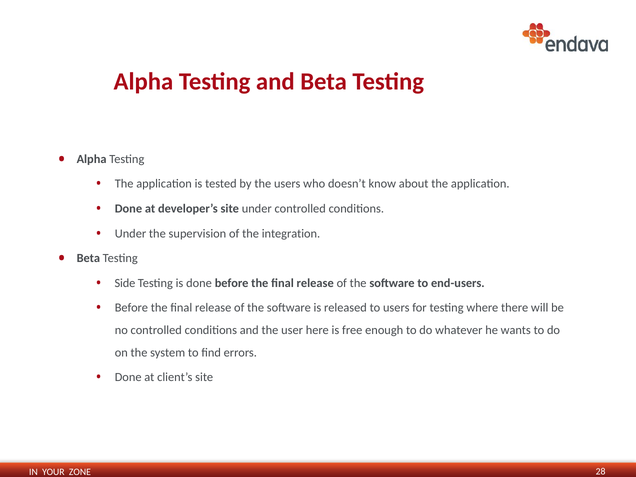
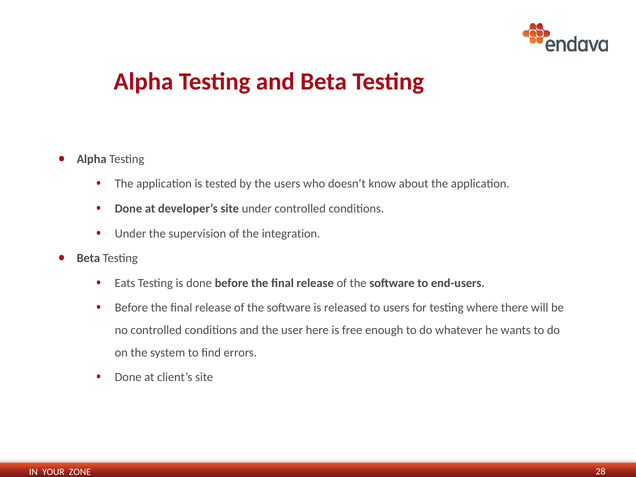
Side: Side -> Eats (125, 283)
